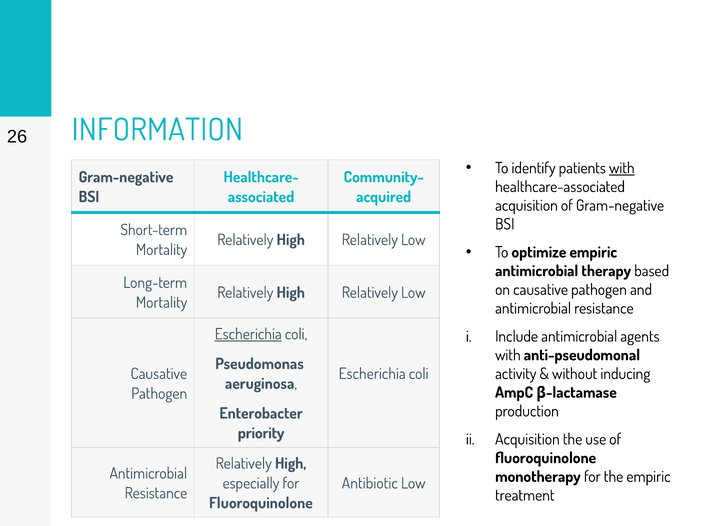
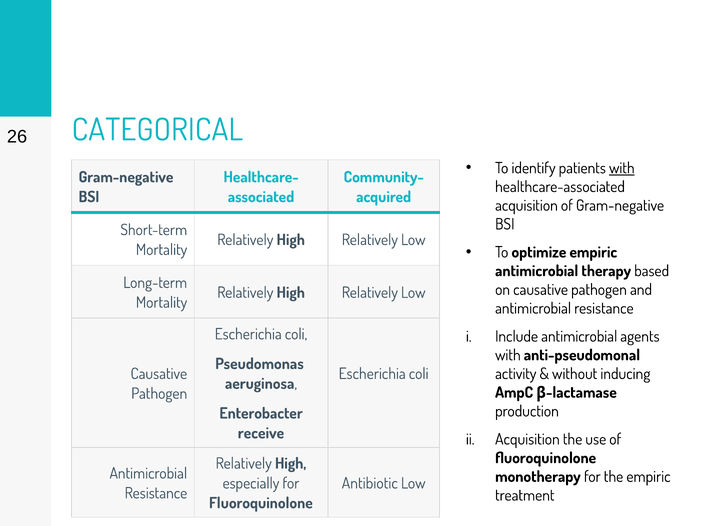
INFORMATION: INFORMATION -> CATEGORICAL (157, 130)
Escherichia underline: present -> none (248, 334)
priority: priority -> receive (261, 433)
